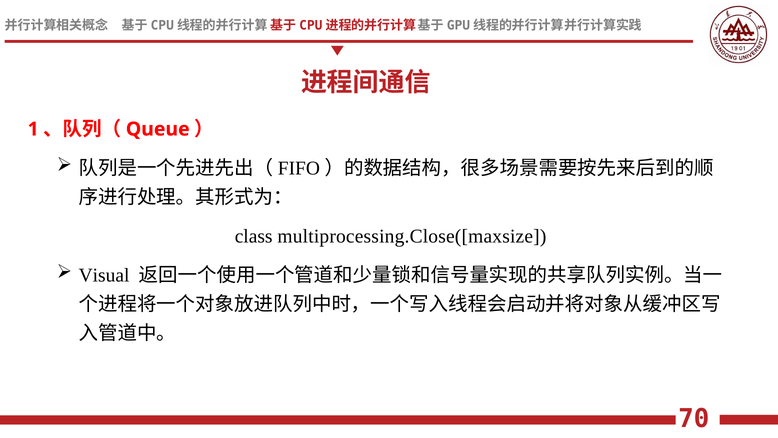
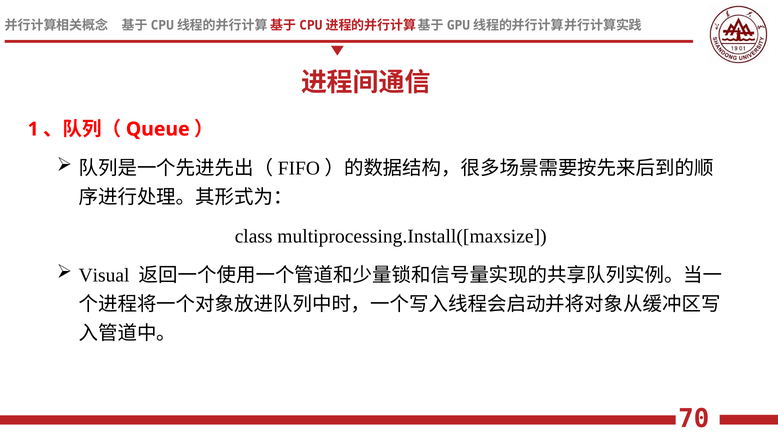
multiprocessing.Close([maxsize: multiprocessing.Close([maxsize -> multiprocessing.Install([maxsize (412, 236)
